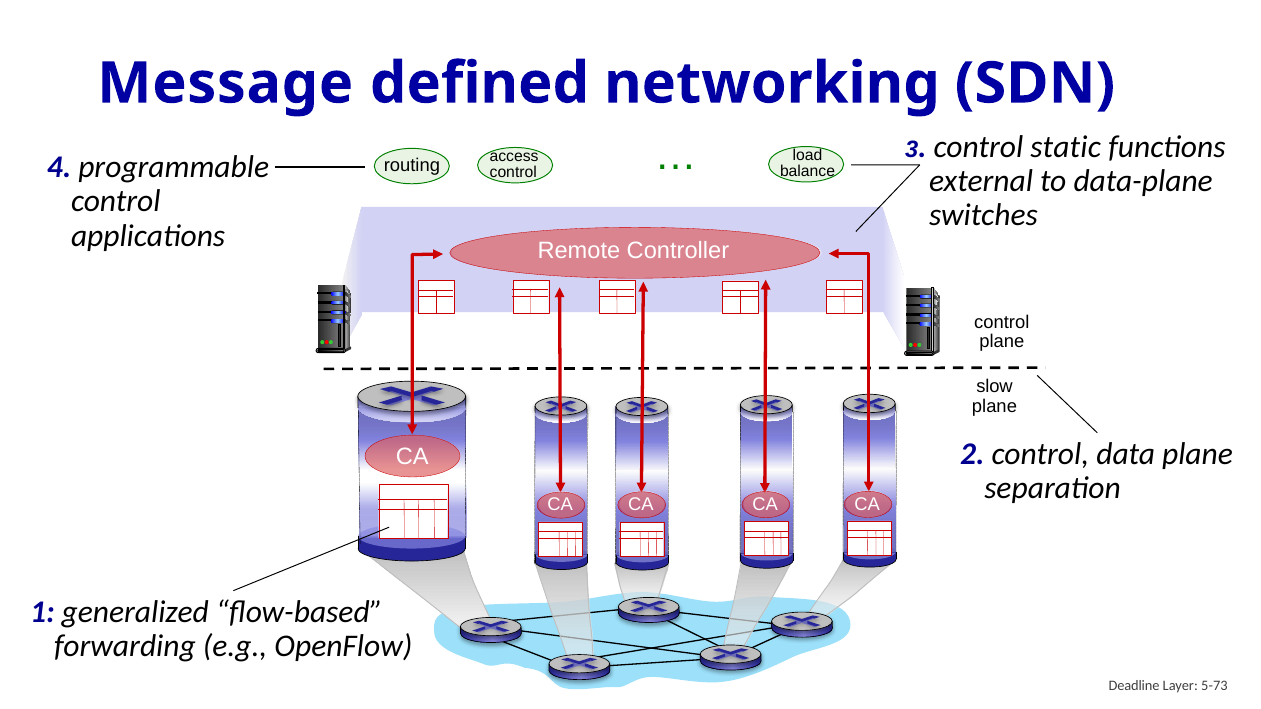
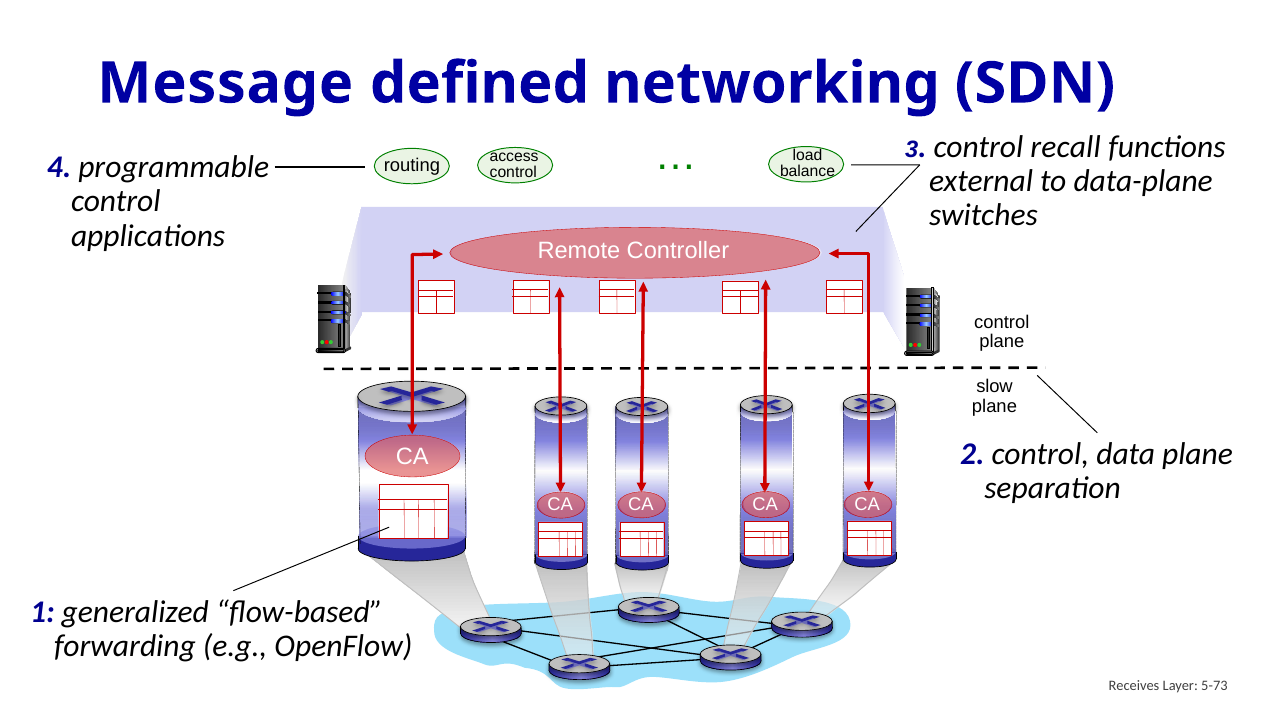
static: static -> recall (1066, 147)
Deadline: Deadline -> Receives (1134, 686)
